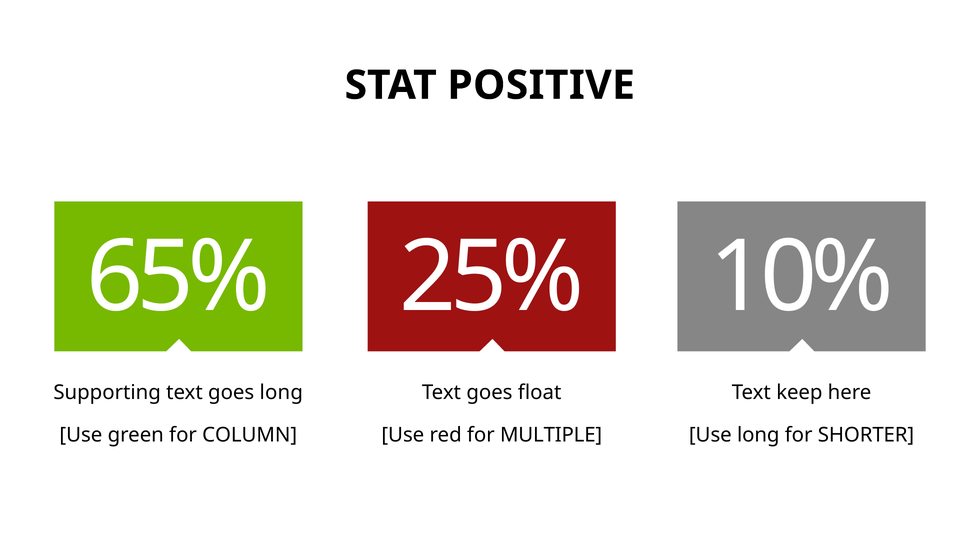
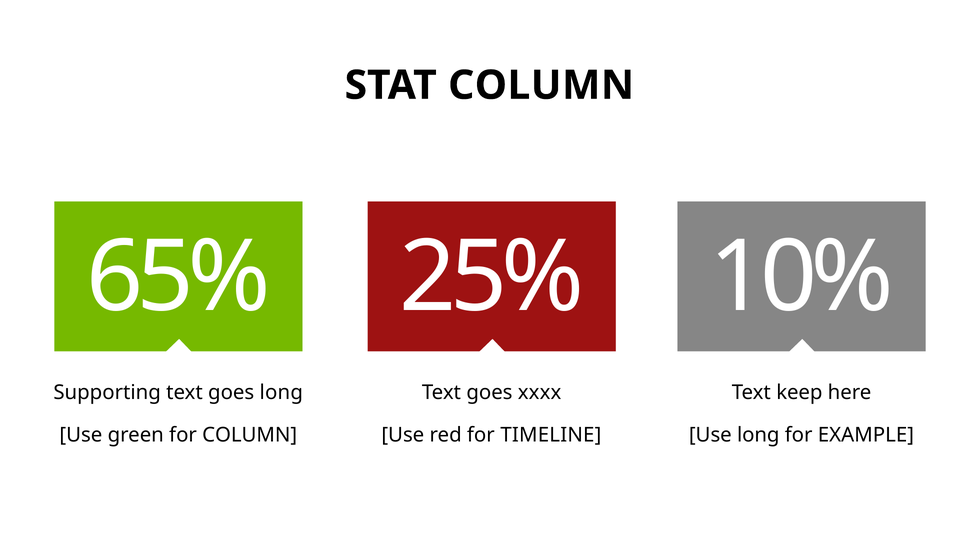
STAT POSITIVE: POSITIVE -> COLUMN (541, 85)
float: float -> xxxx (540, 393)
MULTIPLE: MULTIPLE -> TIMELINE (551, 435)
SHORTER: SHORTER -> EXAMPLE (866, 435)
